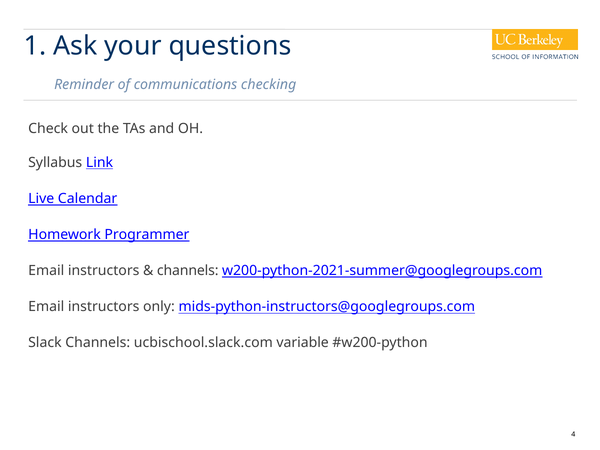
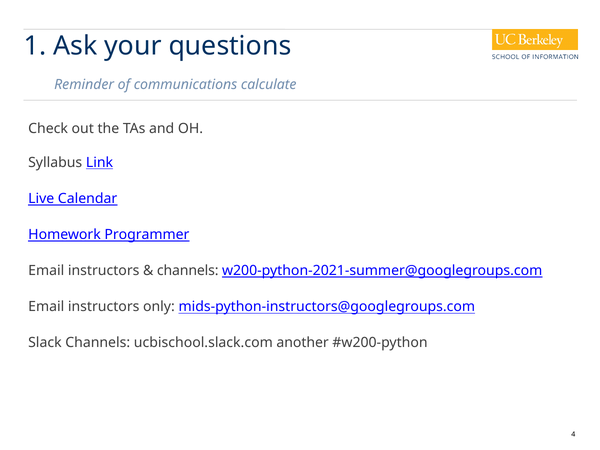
checking: checking -> calculate (269, 85)
variable: variable -> another (303, 343)
